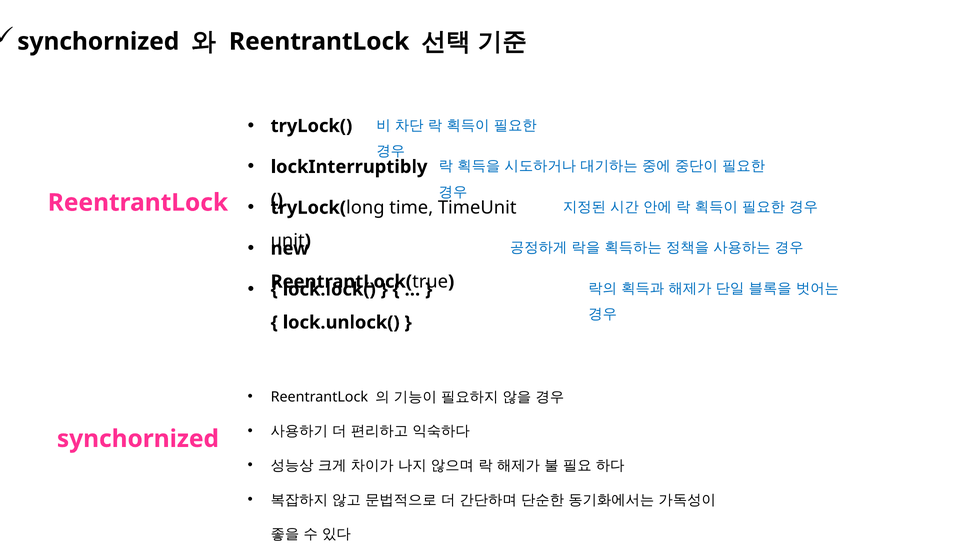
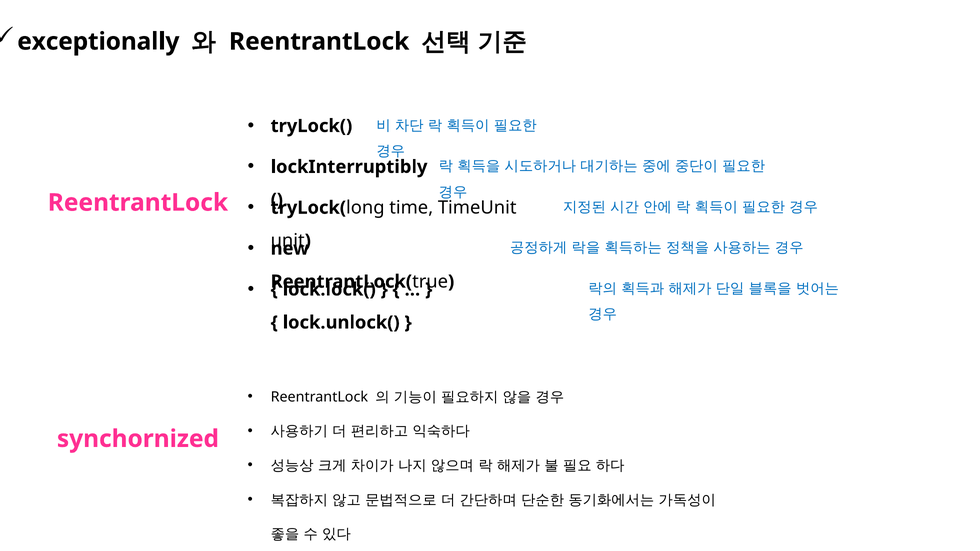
synchornized: synchornized -> exceptionally (98, 42)
